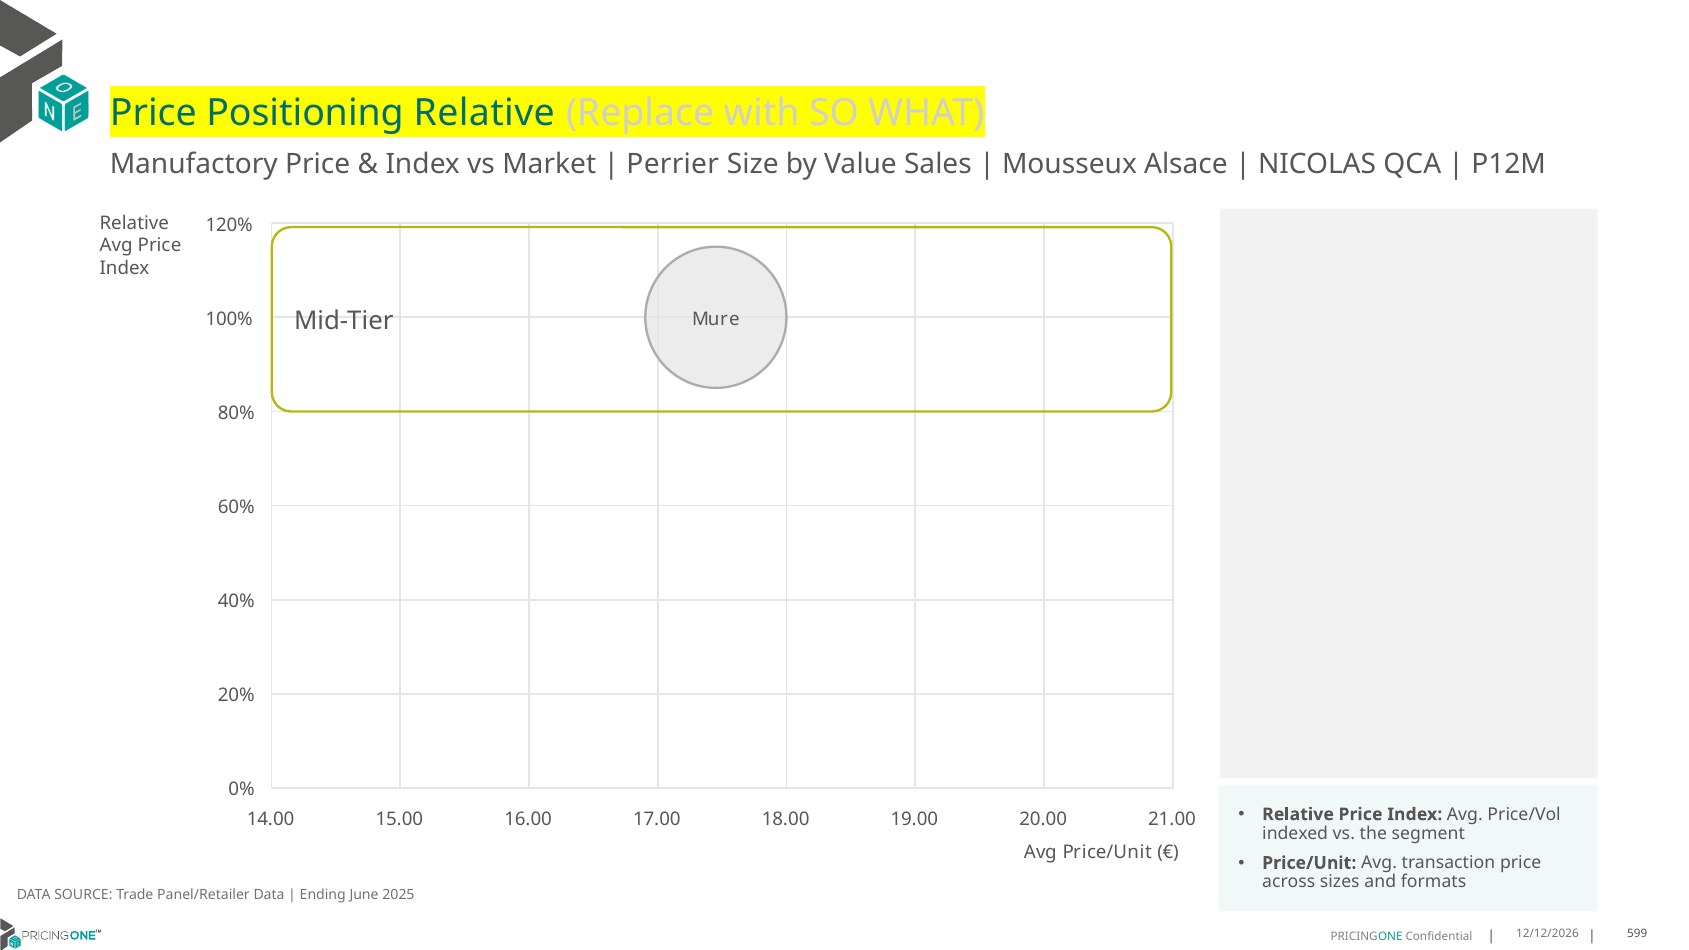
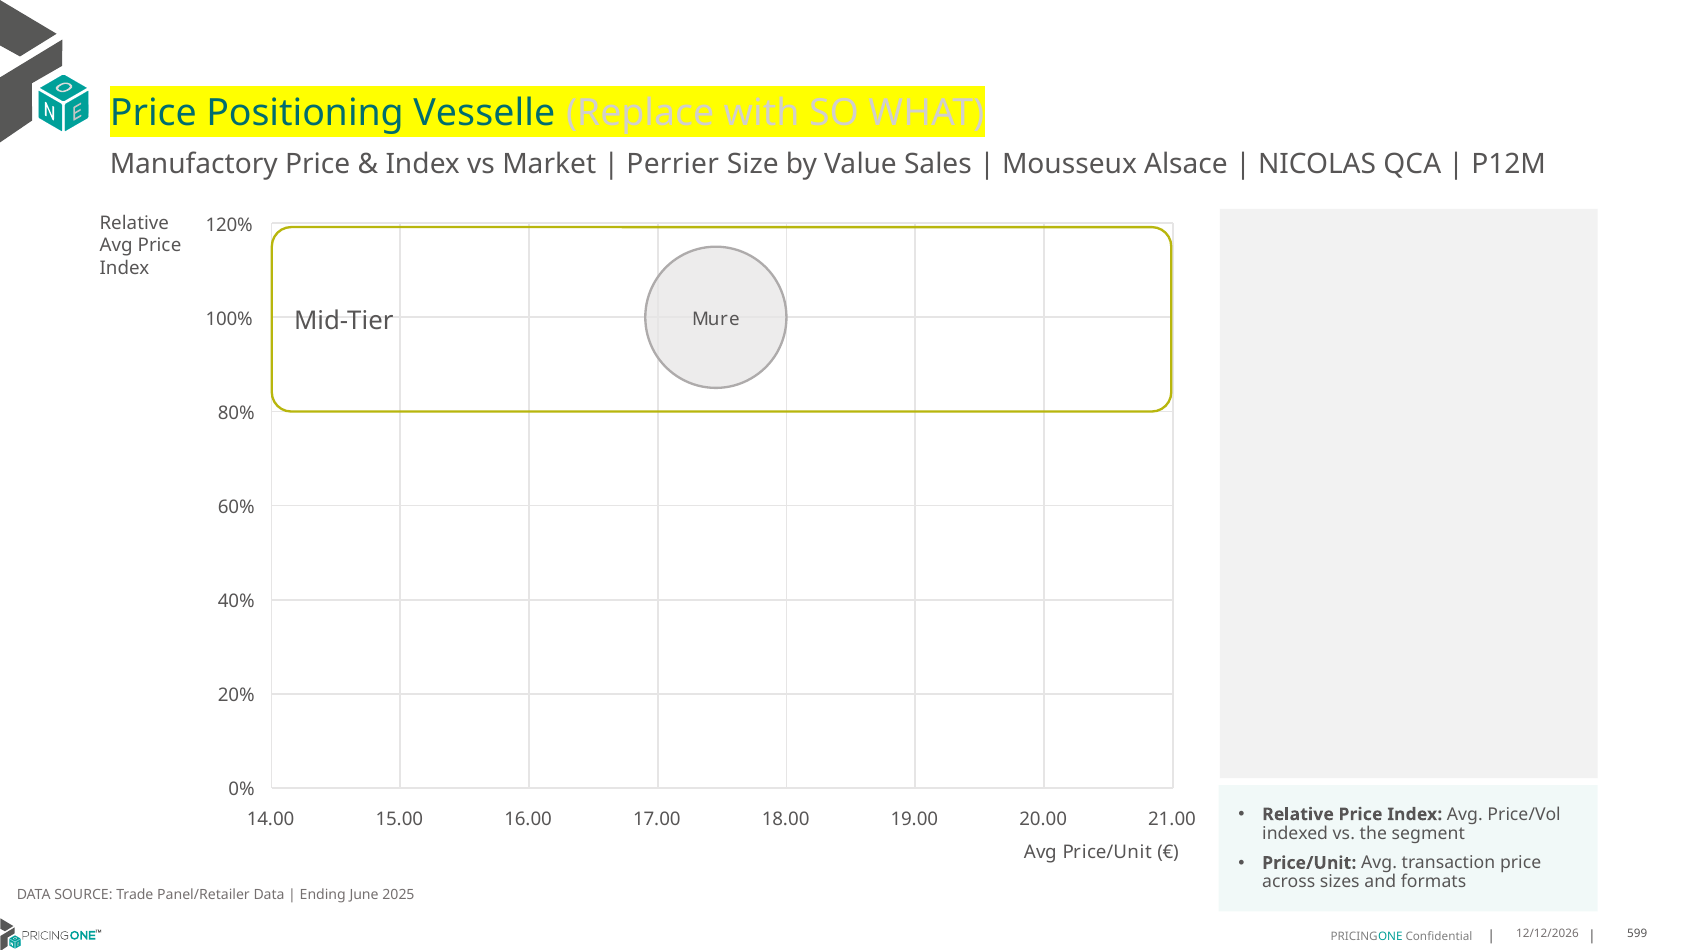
Positioning Relative: Relative -> Vesselle (484, 114)
